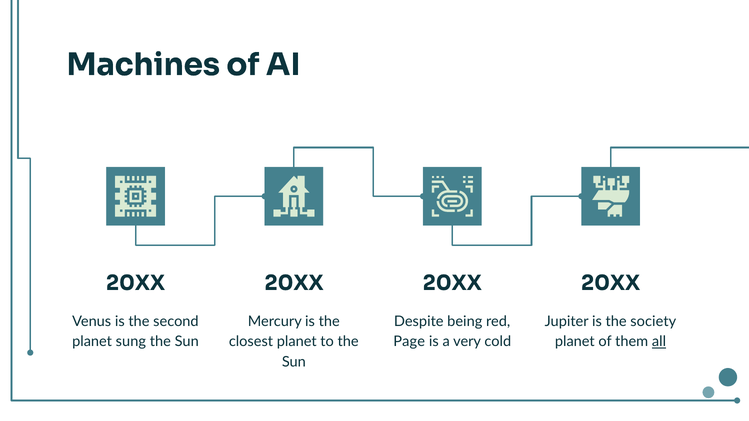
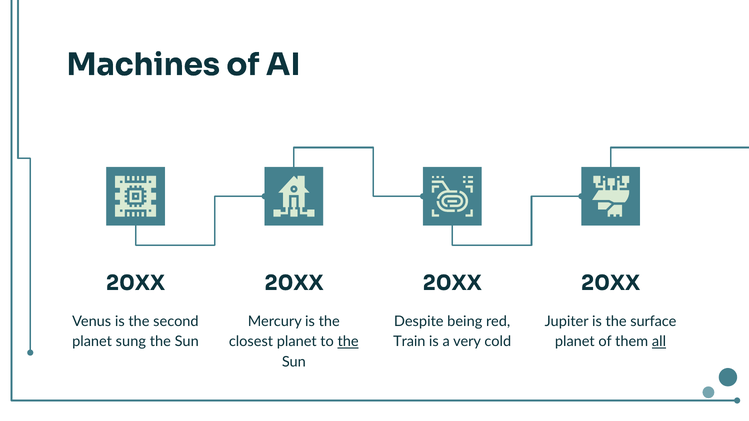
society: society -> surface (653, 322)
Page: Page -> Train (409, 342)
the underline: none -> present (348, 342)
